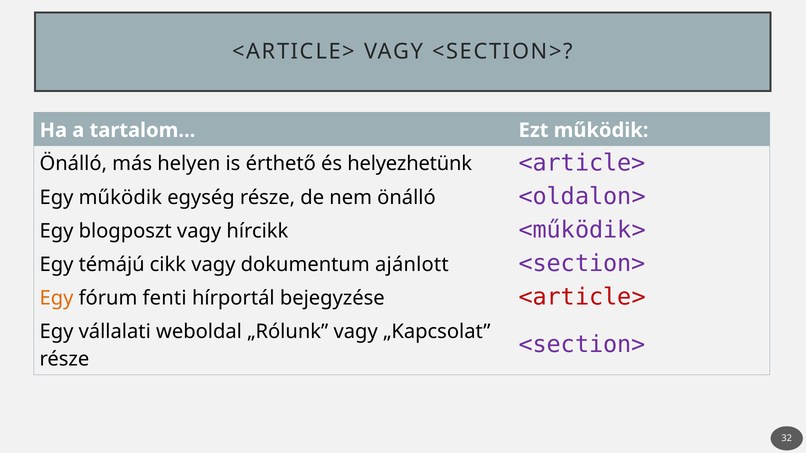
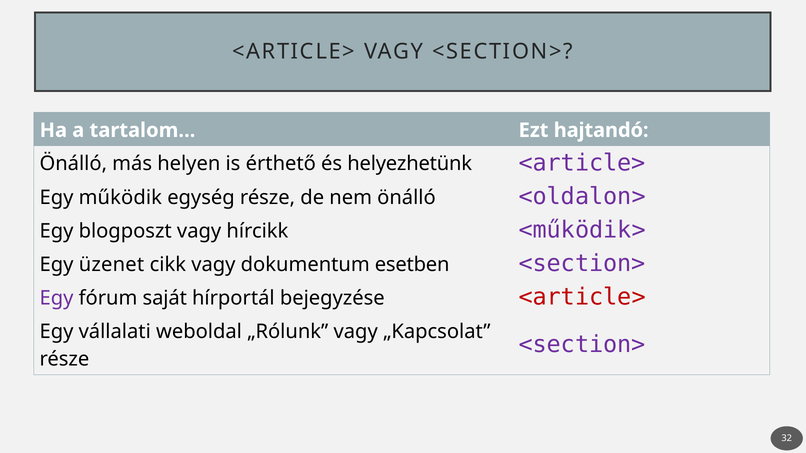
Ezt működik: működik -> hajtandó (601, 130)
témájú: témájú -> üzenet (111, 265)
ajánlott: ajánlott -> esetben (412, 265)
Egy colour: orange -> purple (57, 298)
fenti: fenti -> saját (165, 298)
